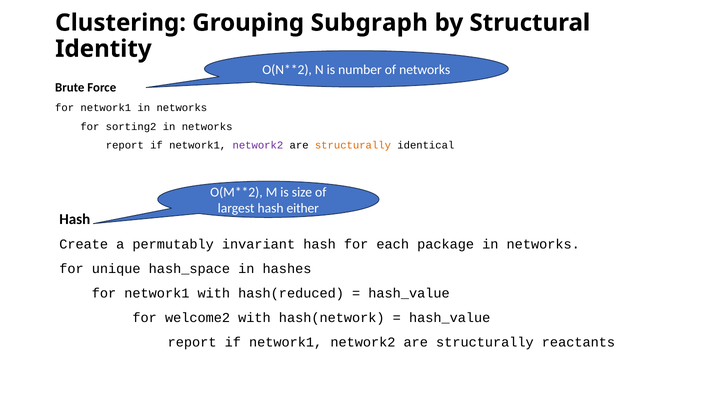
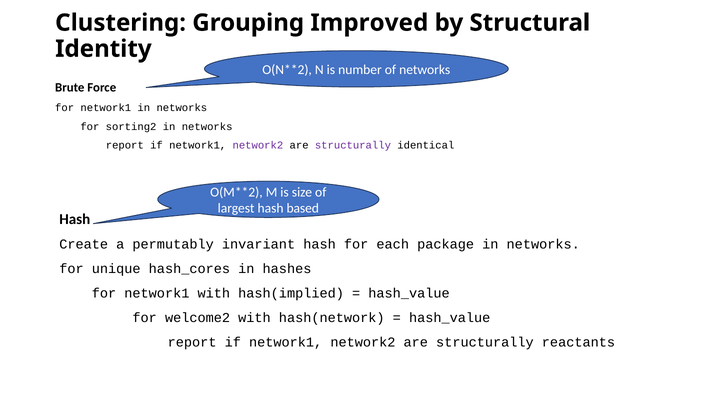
Subgraph: Subgraph -> Improved (369, 23)
structurally colour: orange -> purple (353, 145)
either: either -> based (303, 208)
hash_space: hash_space -> hash_cores (189, 269)
hash(reduced: hash(reduced -> hash(implied (291, 293)
